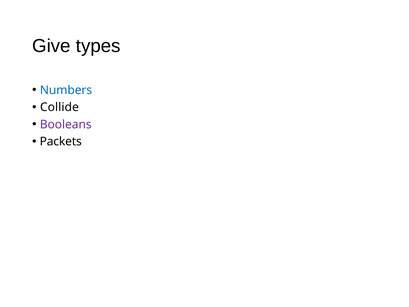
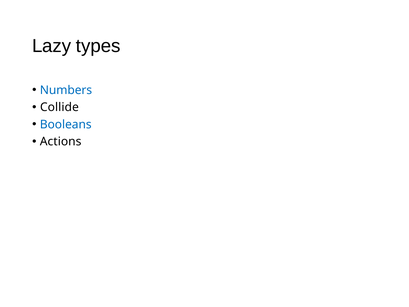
Give: Give -> Lazy (52, 46)
Booleans colour: purple -> blue (66, 124)
Packets: Packets -> Actions (61, 142)
